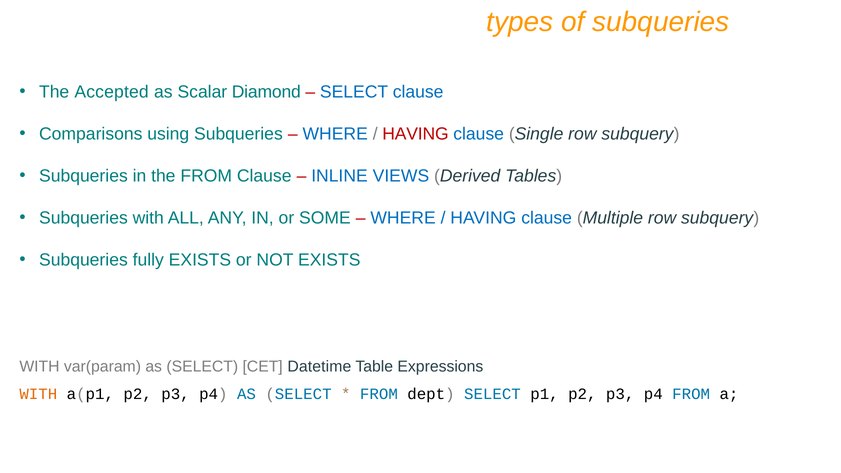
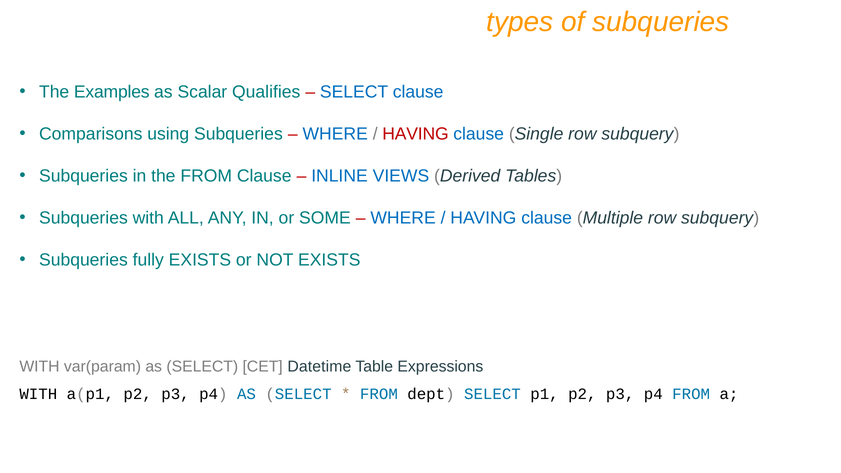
Accepted: Accepted -> Examples (112, 92)
Diamond: Diamond -> Qualifies (266, 92)
WITH colour: orange -> black (38, 394)
